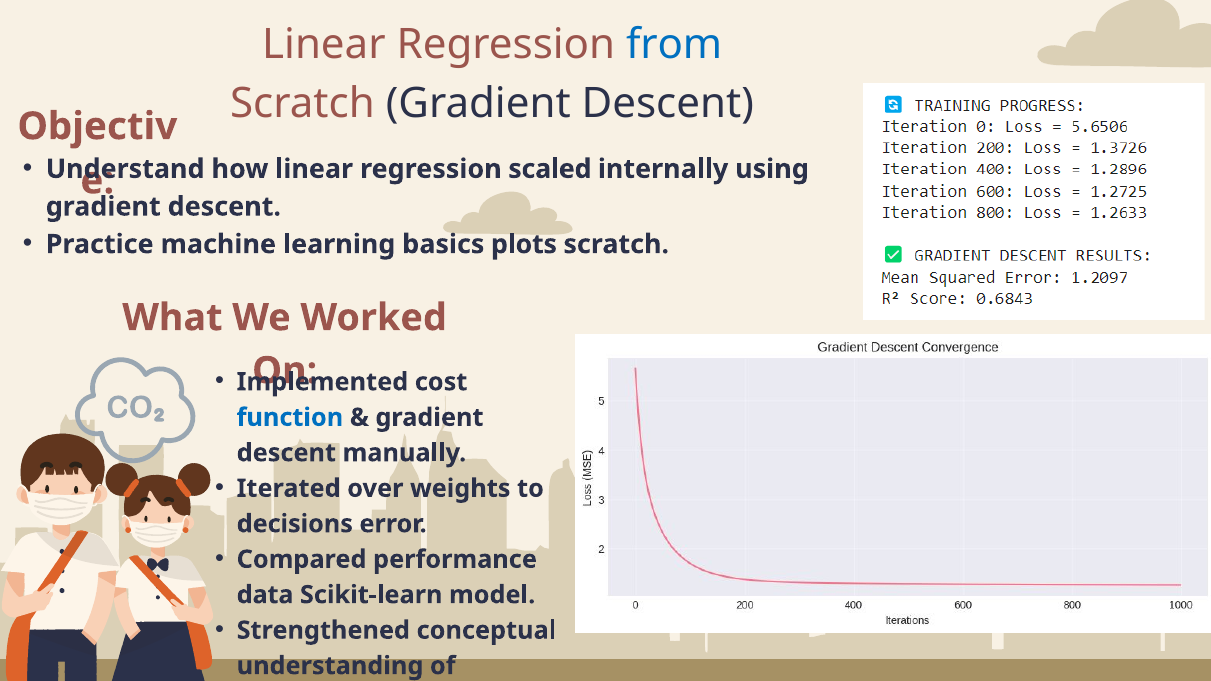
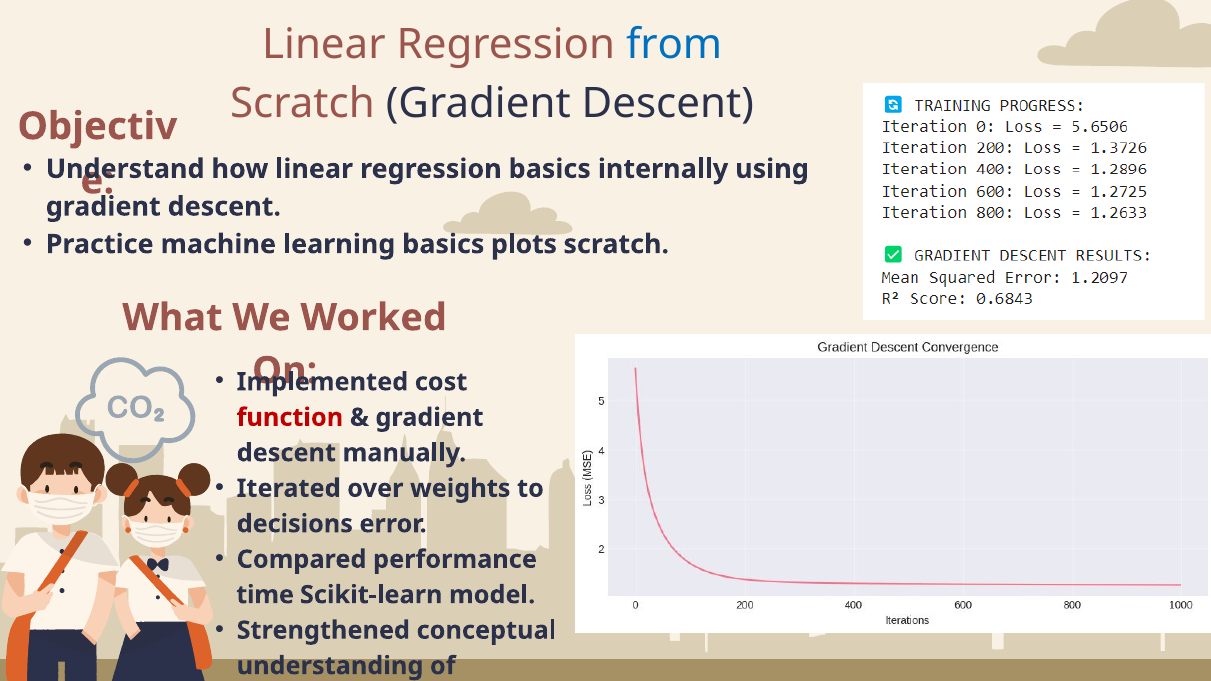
regression scaled: scaled -> basics (550, 169)
function colour: blue -> red (290, 418)
data: data -> time (265, 595)
